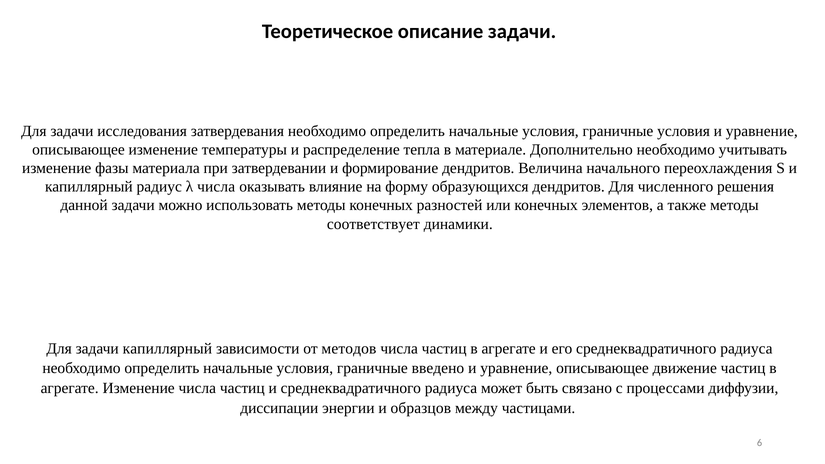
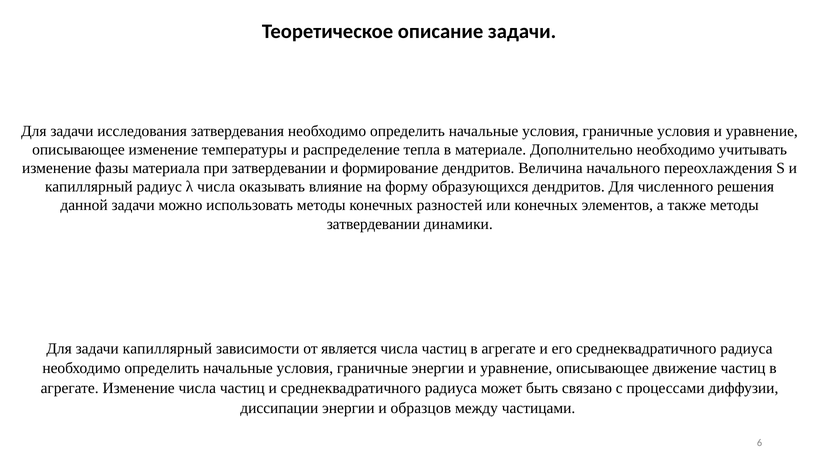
соответствует: соответствует -> затвердевании (374, 224)
методов: методов -> является (349, 349)
граничные введено: введено -> энергии (438, 368)
